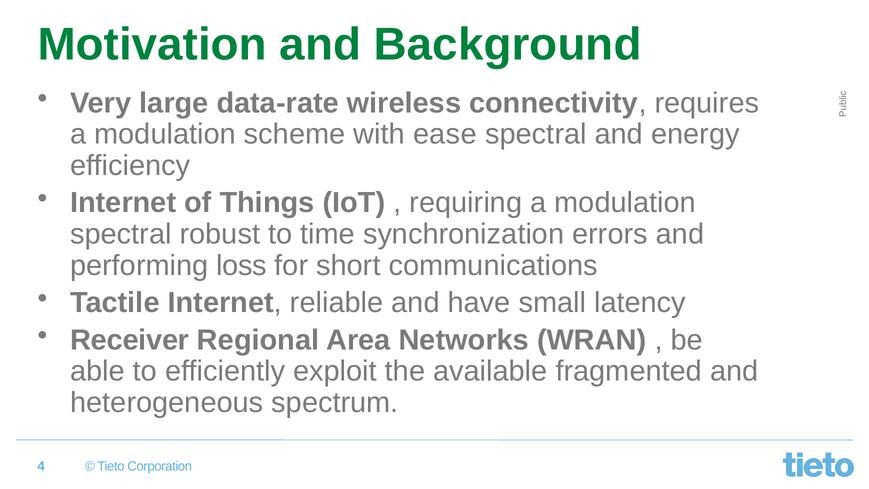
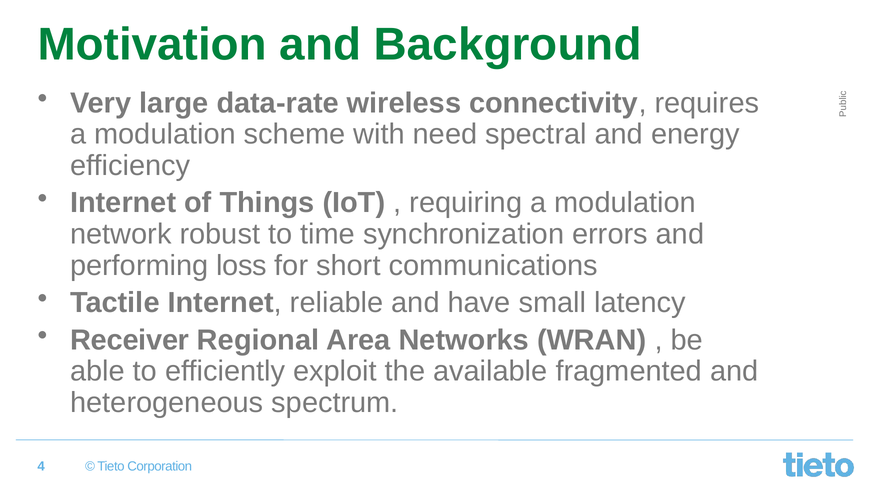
ease: ease -> need (445, 134)
spectral: spectral -> network (121, 234)
